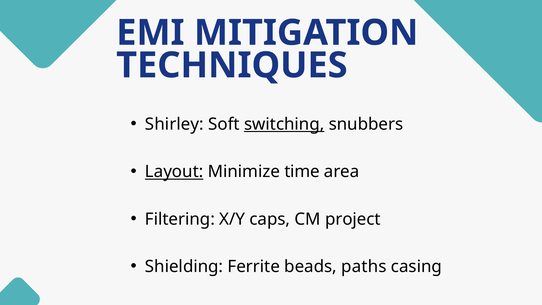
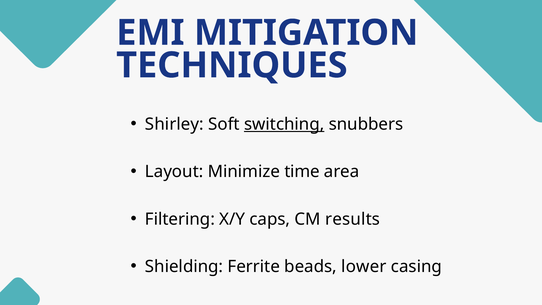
Layout underline: present -> none (174, 172)
project: project -> results (353, 219)
paths: paths -> lower (364, 266)
